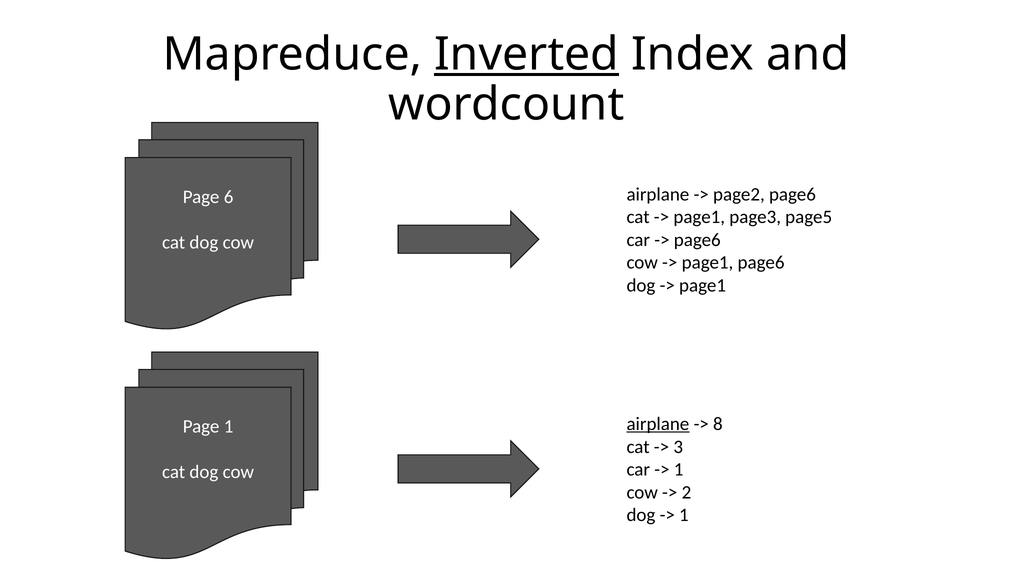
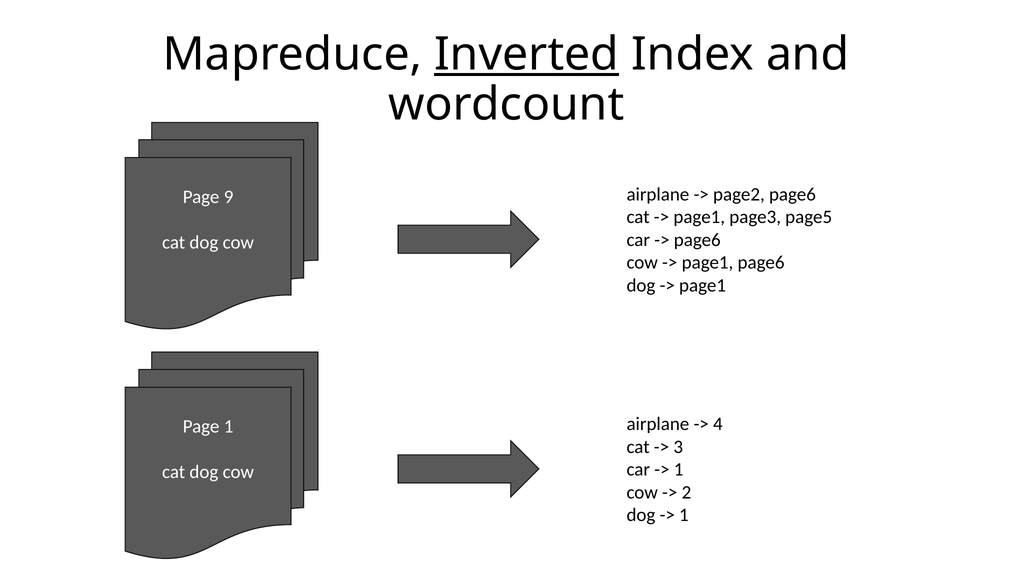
6: 6 -> 9 (229, 197)
airplane underline: present -> none (658, 424)
8: 8 -> 4 (718, 424)
